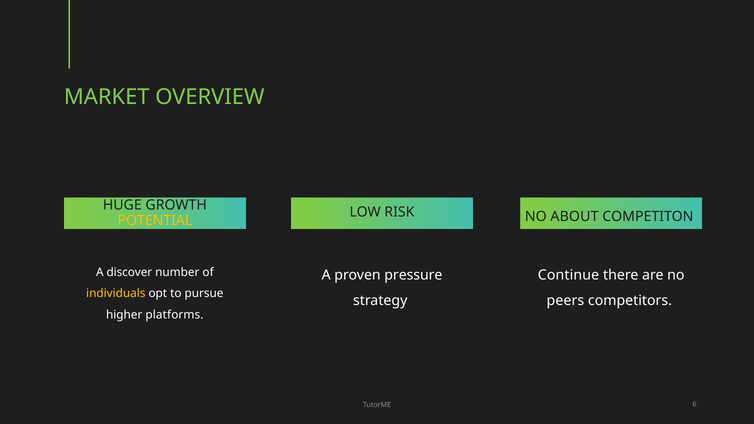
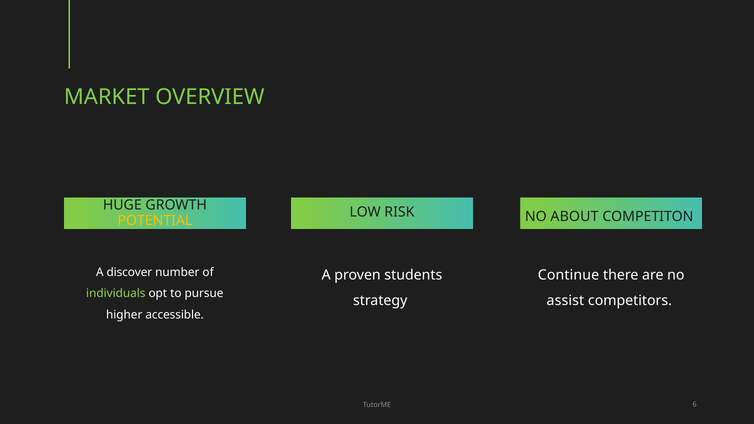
pressure: pressure -> students (413, 275)
individuals colour: yellow -> light green (116, 294)
peers: peers -> assist (565, 301)
platforms: platforms -> accessible (175, 315)
